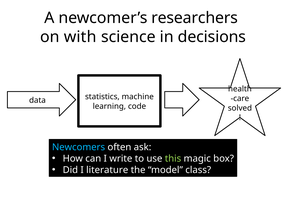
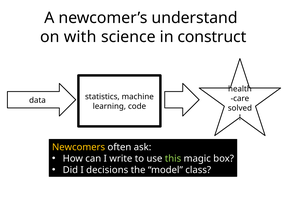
researchers: researchers -> understand (195, 18)
decisions: decisions -> construct (212, 37)
Newcomers colour: light blue -> yellow (79, 147)
literature: literature -> decisions (107, 170)
